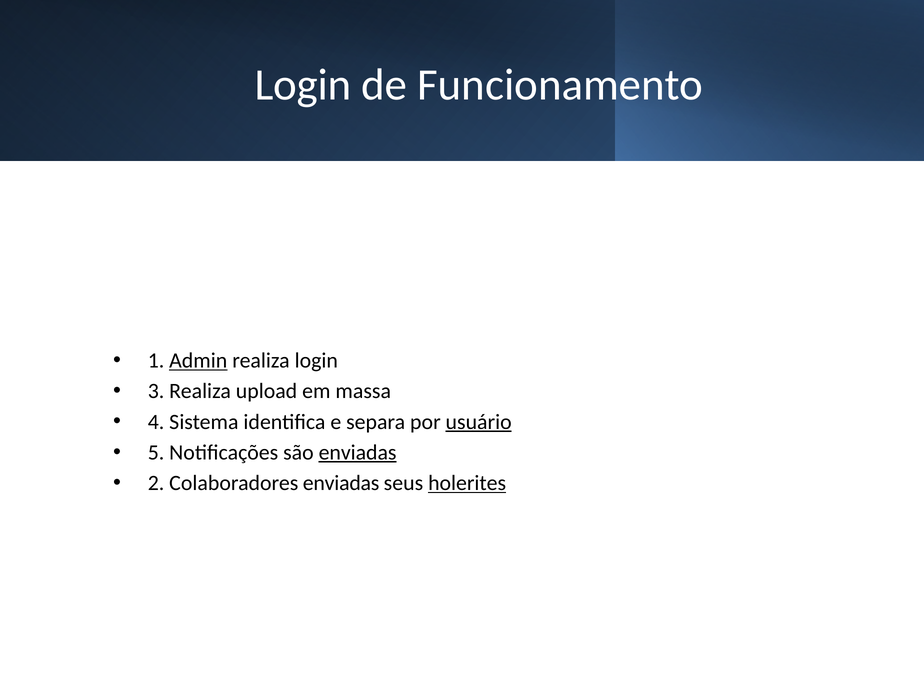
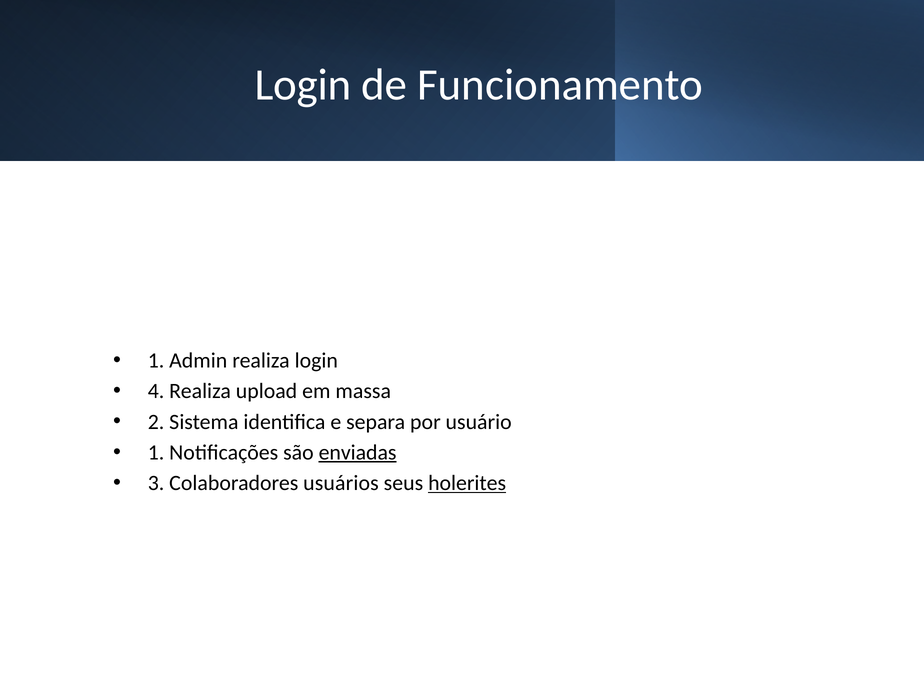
Admin underline: present -> none (198, 361)
3: 3 -> 4 (156, 391)
4: 4 -> 2 (156, 422)
usuário underline: present -> none (479, 422)
5: 5 -> 1 (156, 452)
2: 2 -> 3 (156, 483)
Colaboradores enviadas: enviadas -> usuários (341, 483)
